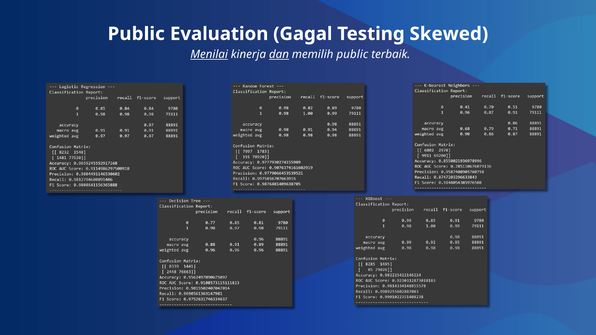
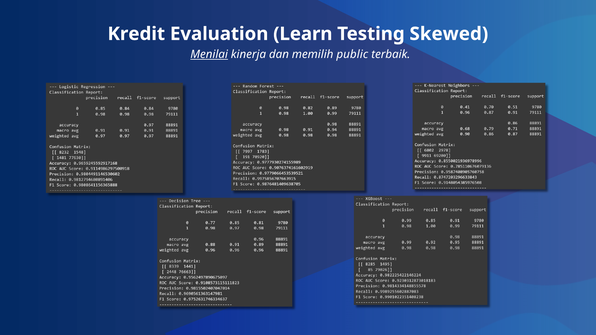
Public: Public -> Kredit (136, 34)
Gagal: Gagal -> Learn (303, 34)
dan underline: present -> none (279, 54)
